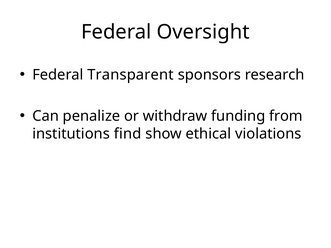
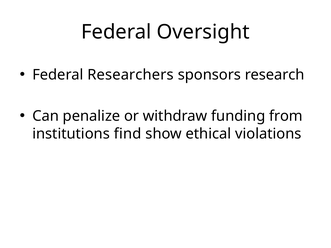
Transparent: Transparent -> Researchers (130, 75)
